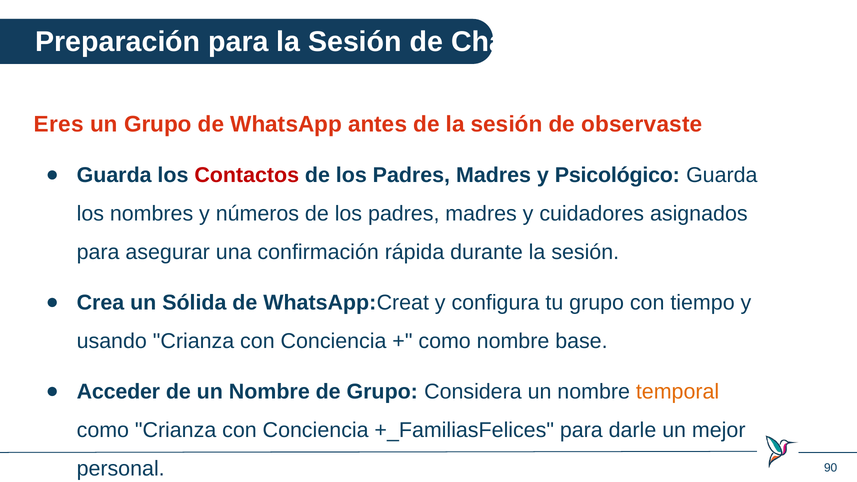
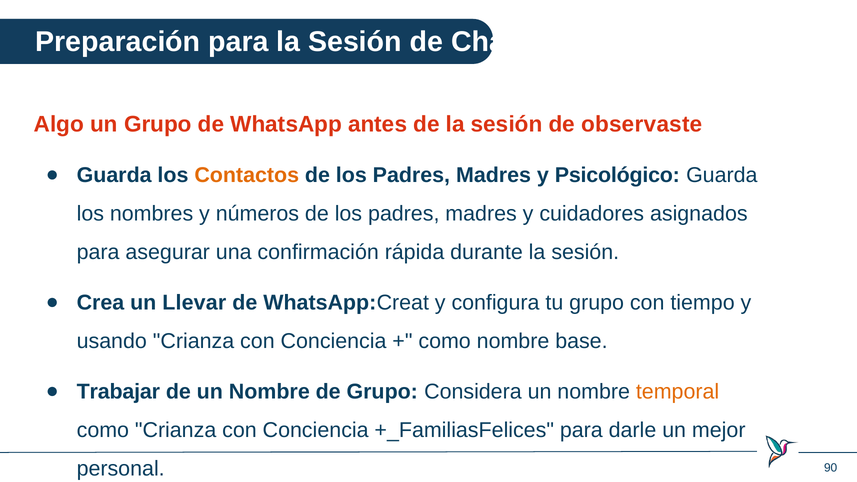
Eres: Eres -> Algo (59, 124)
Contactos colour: red -> orange (247, 175)
Sólida: Sólida -> Llevar (194, 303)
Acceder: Acceder -> Trabajar (118, 392)
